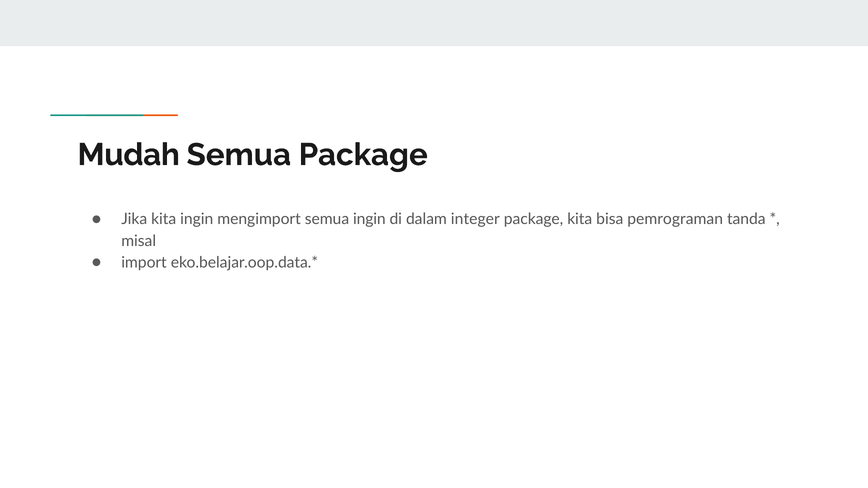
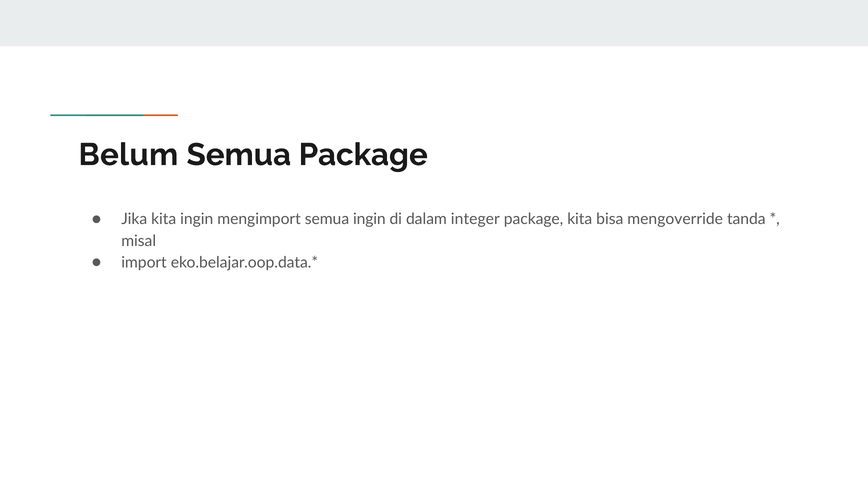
Mudah: Mudah -> Belum (128, 155)
pemrograman: pemrograman -> mengoverride (675, 219)
